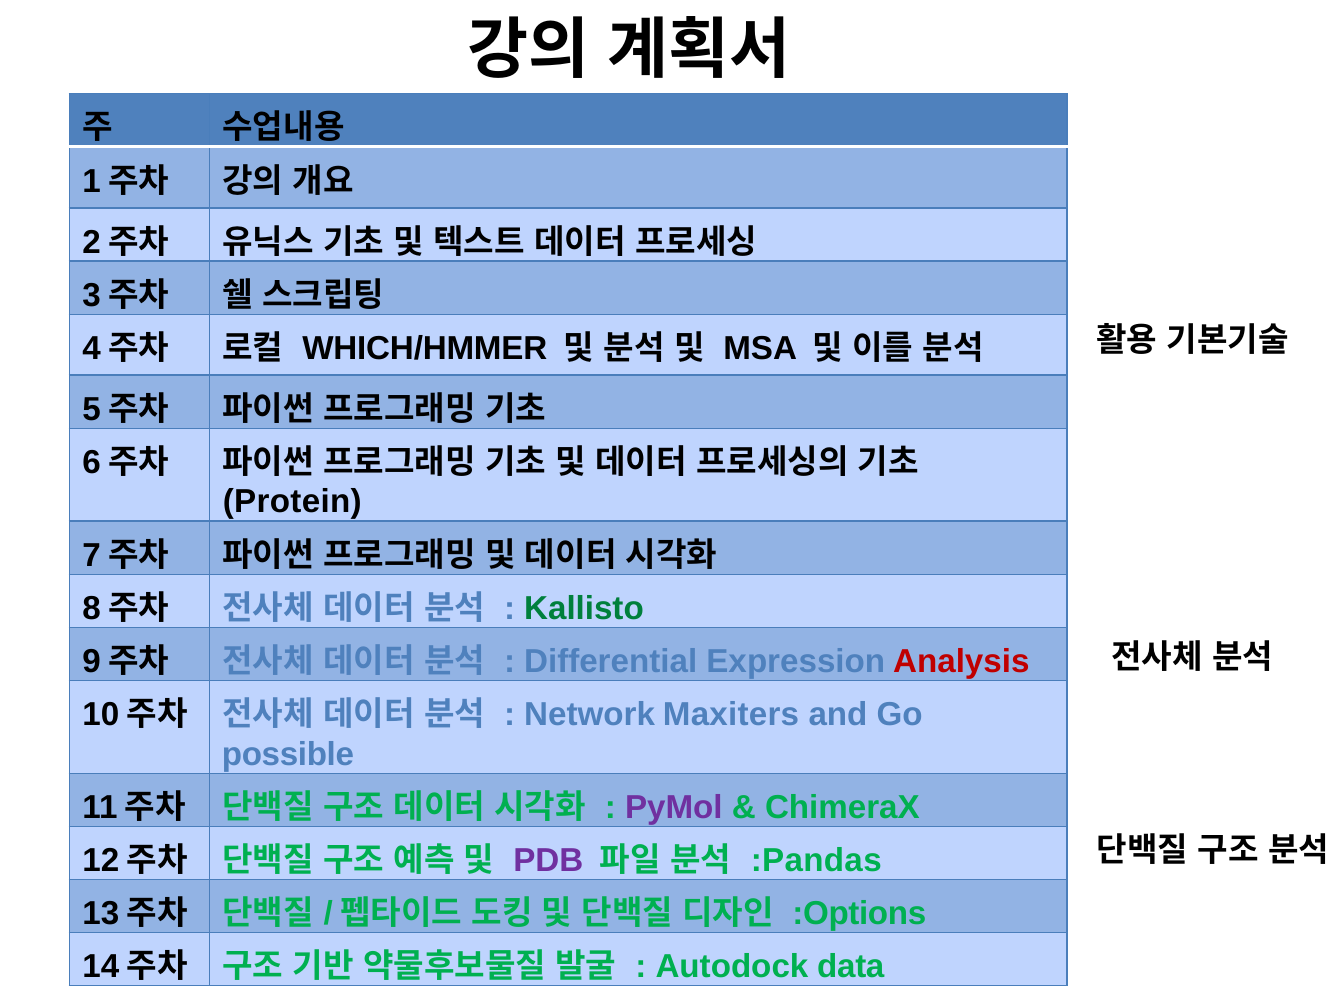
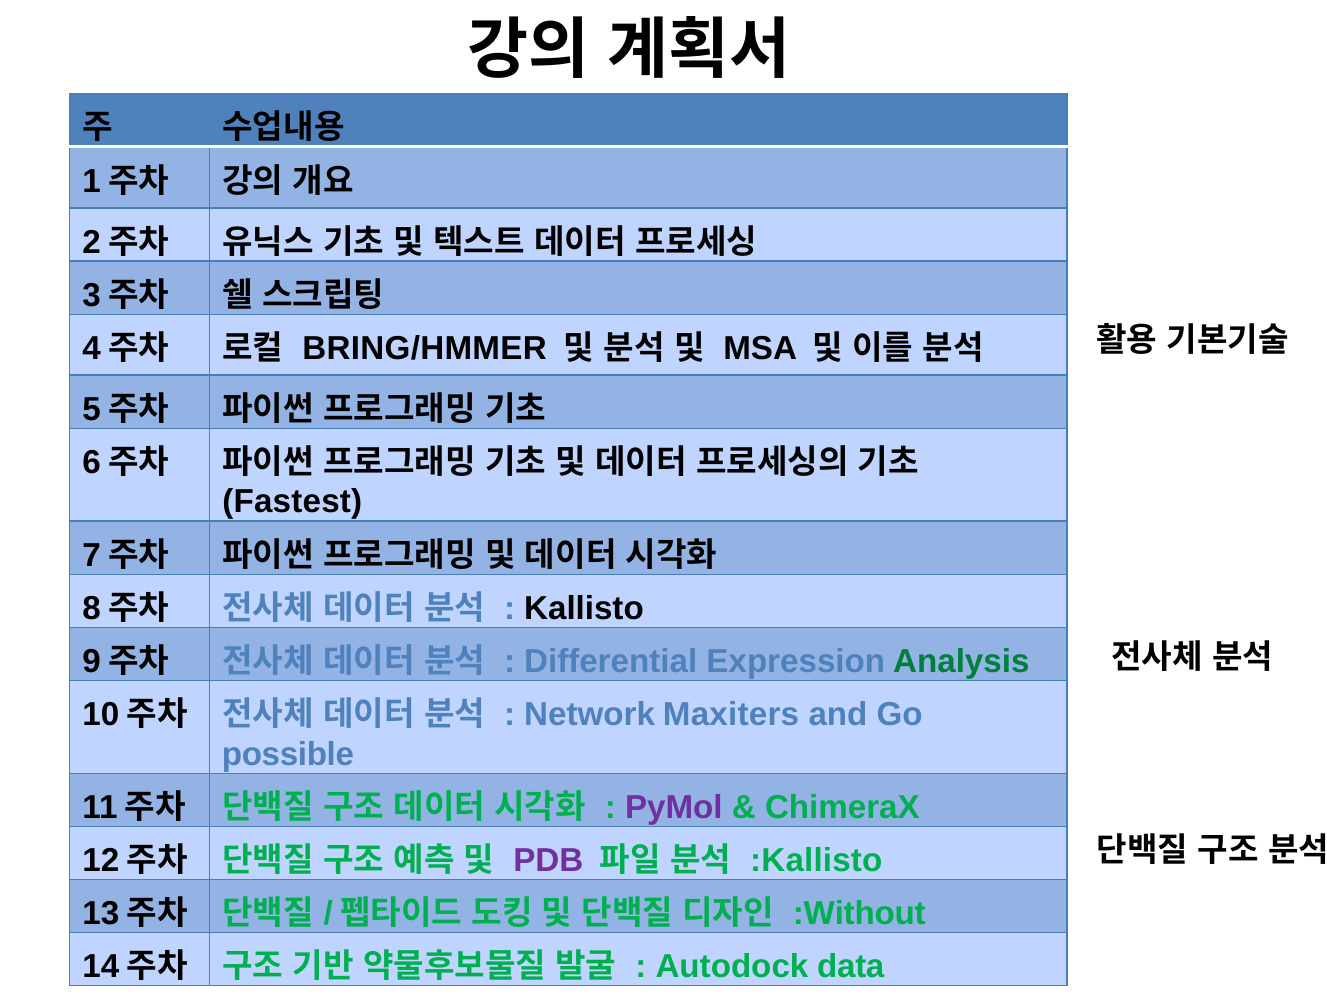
WHICH/HMMER: WHICH/HMMER -> BRING/HMMER (425, 348)
Protein: Protein -> Fastest (292, 502)
Kallisto colour: green -> black (584, 609)
Analysis colour: red -> green (961, 662)
:Pandas: :Pandas -> :Kallisto (816, 861)
:Options: :Options -> :Without (859, 914)
